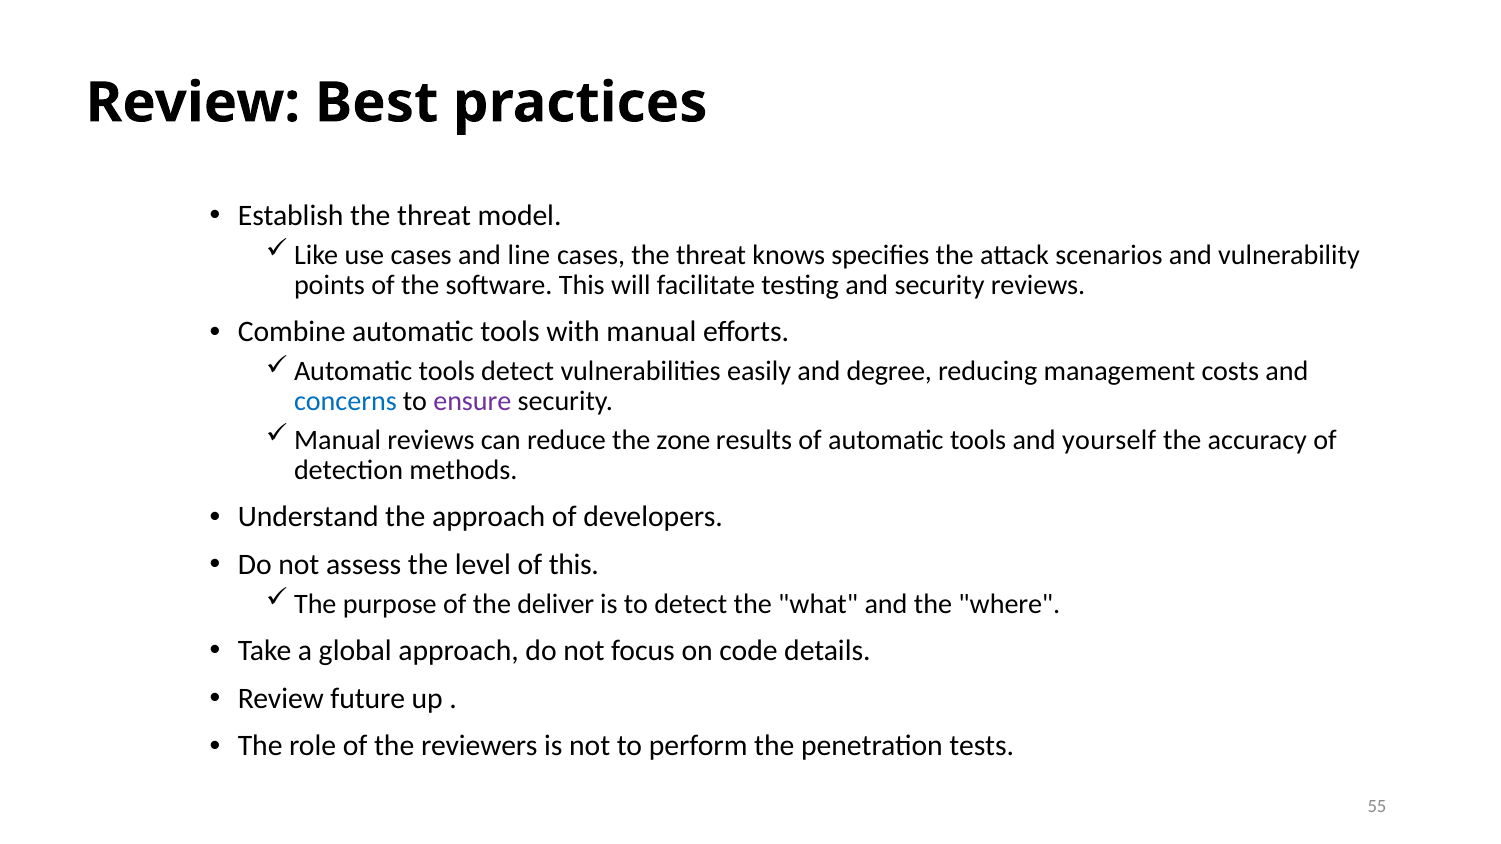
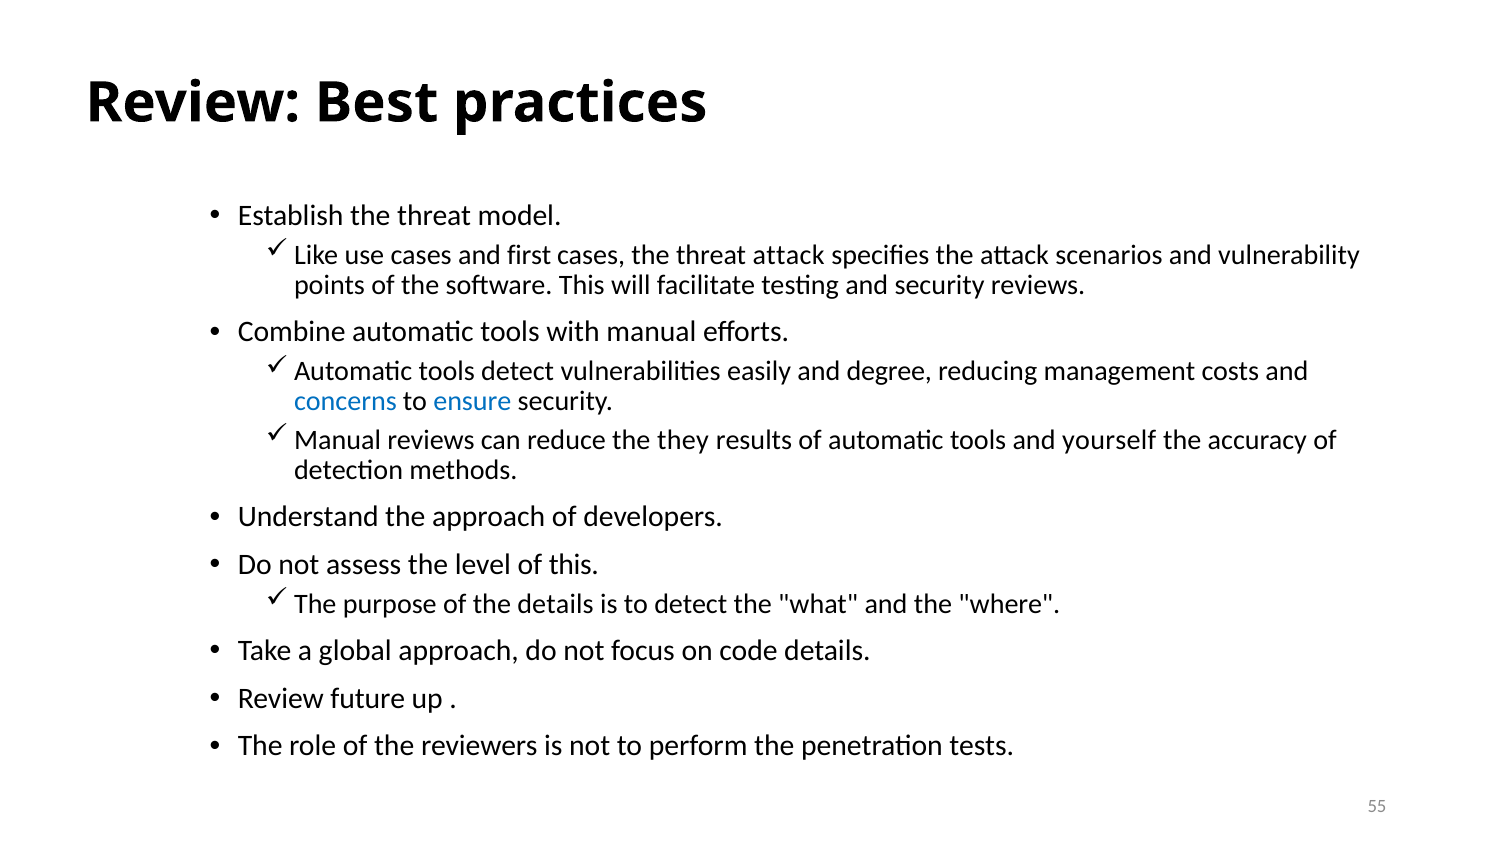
line: line -> first (529, 255)
threat knows: knows -> attack (789, 255)
ensure colour: purple -> blue (472, 402)
zone: zone -> they (683, 440)
the deliver: deliver -> details (556, 604)
